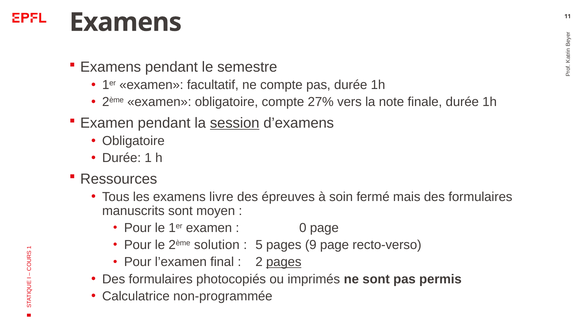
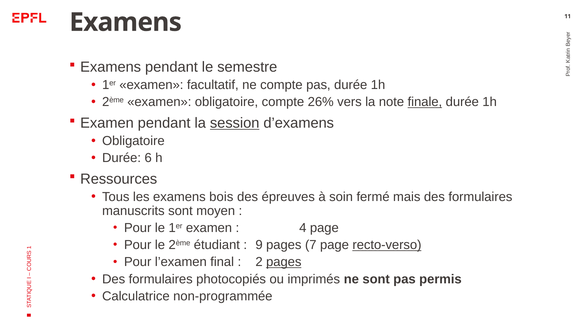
27%: 27% -> 26% (321, 102)
finale underline: none -> present (425, 102)
Durée 1: 1 -> 6 (148, 158)
livre: livre -> bois (221, 197)
0: 0 -> 4 (303, 228)
solution: solution -> étudiant (217, 245)
5: 5 -> 9 (259, 245)
9: 9 -> 7 (311, 245)
recto-verso underline: none -> present (387, 245)
